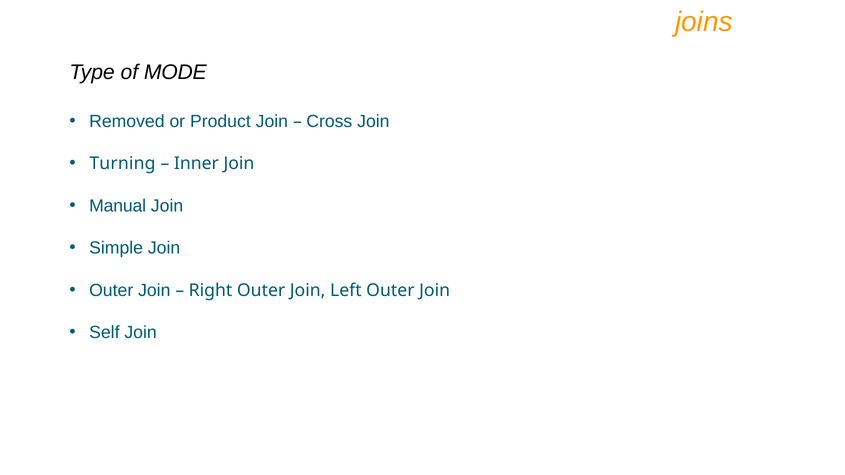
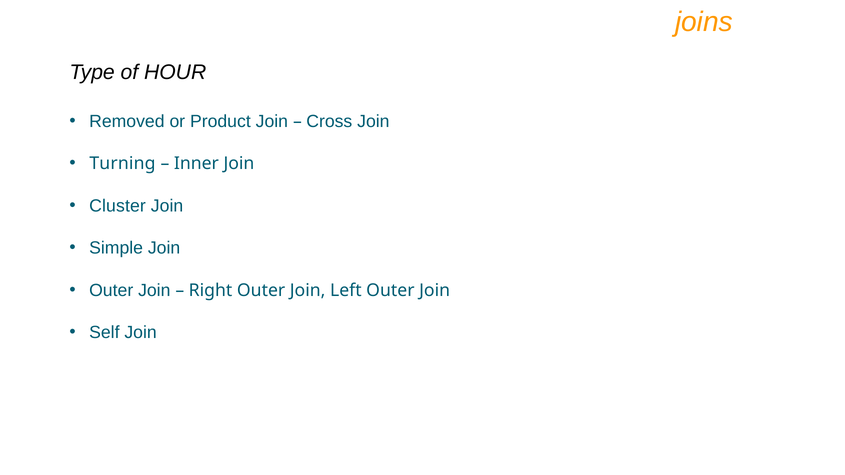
MODE: MODE -> HOUR (175, 72)
Manual: Manual -> Cluster (118, 206)
